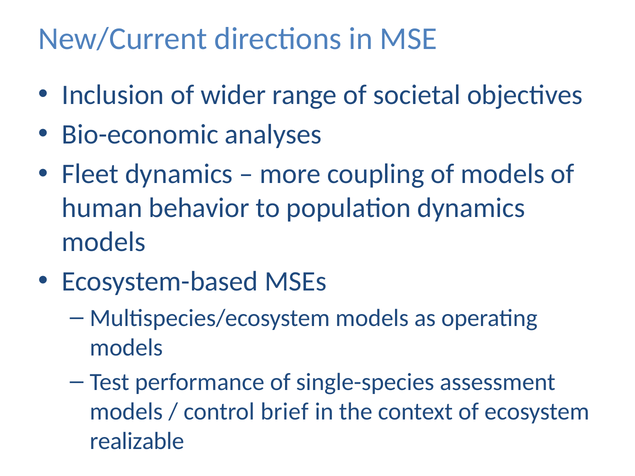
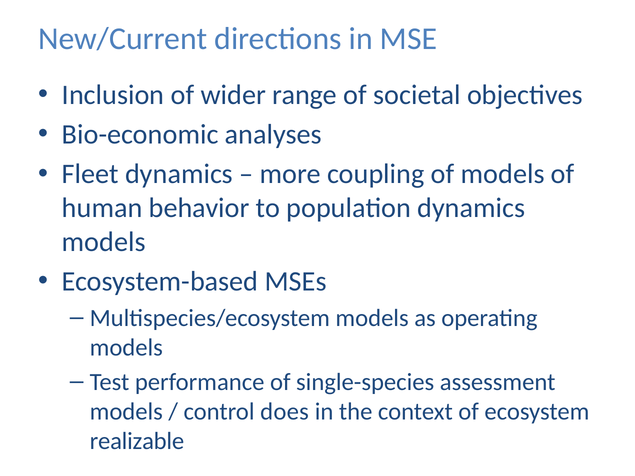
brief: brief -> does (285, 412)
